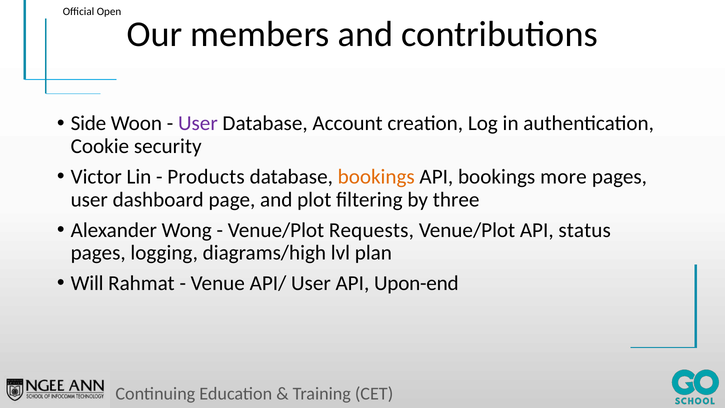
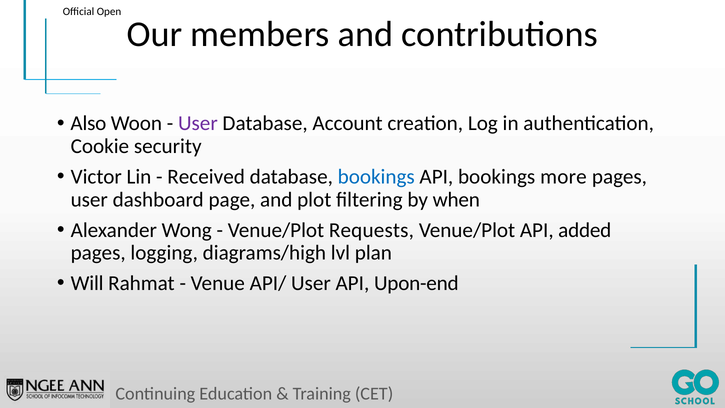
Side: Side -> Also (88, 123)
Products: Products -> Received (206, 177)
bookings colour: orange -> blue (376, 177)
three: three -> when (456, 200)
status: status -> added (585, 230)
